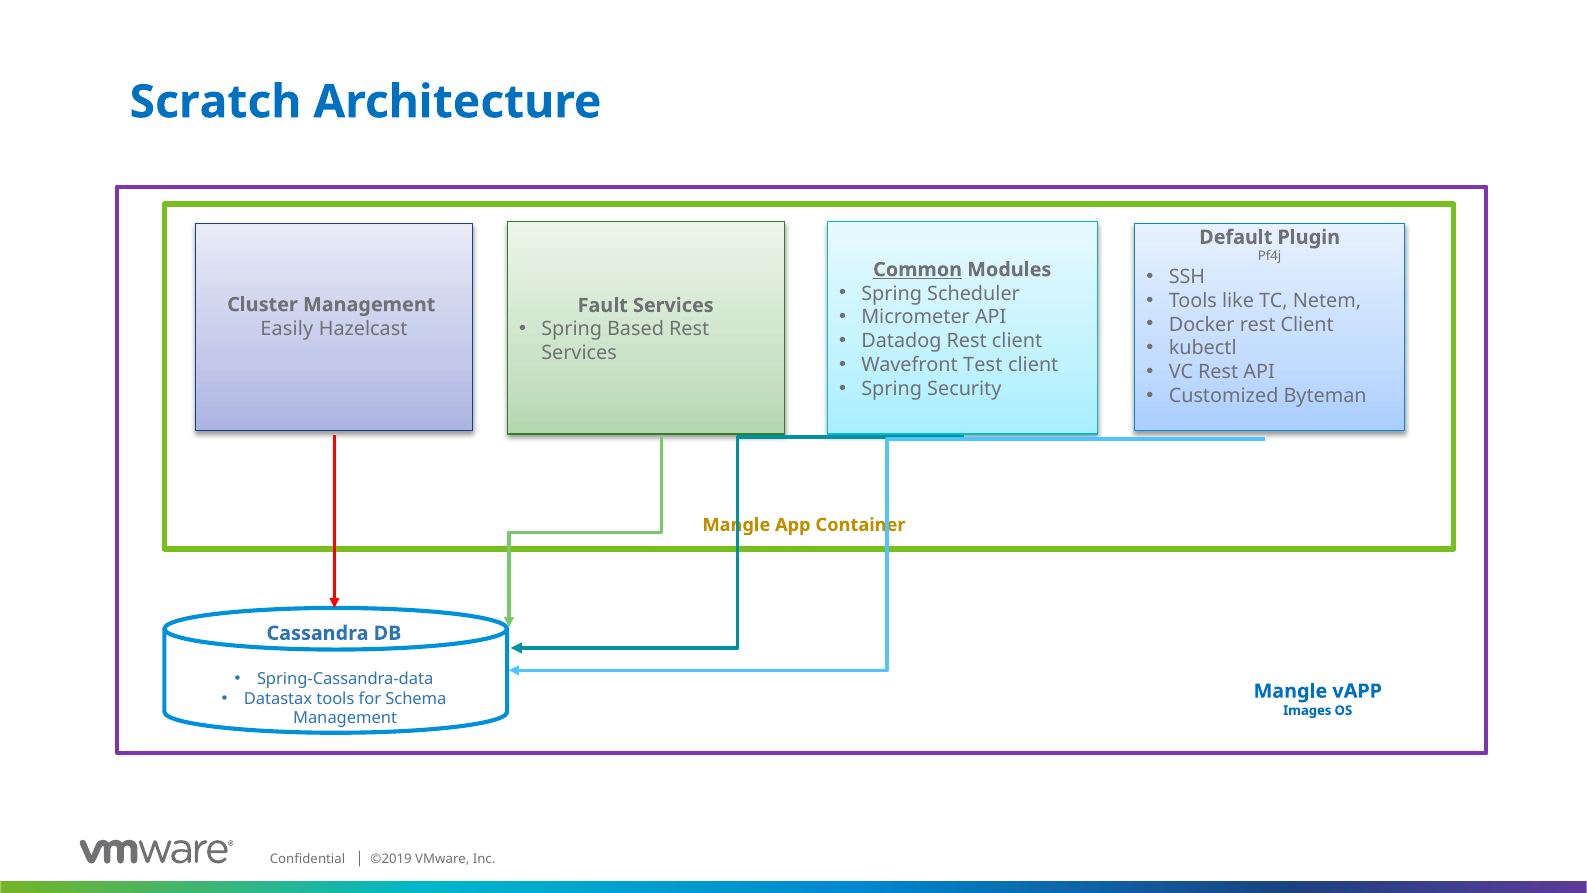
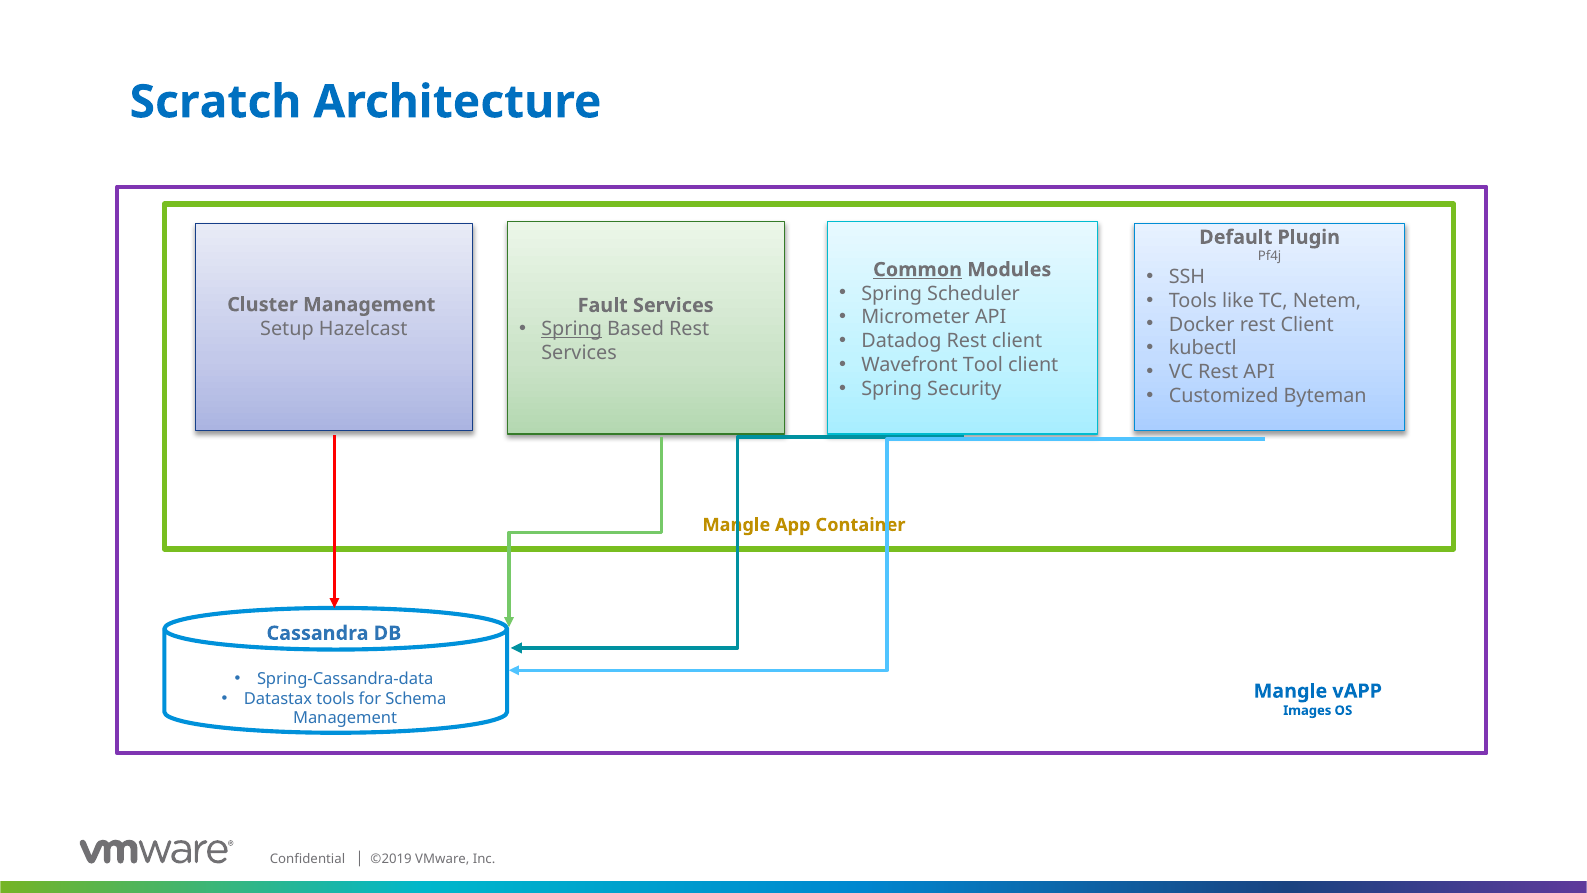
Spring underline: none -> present (572, 329)
Easily: Easily -> Setup (287, 328)
Test: Test -> Tool (983, 365)
